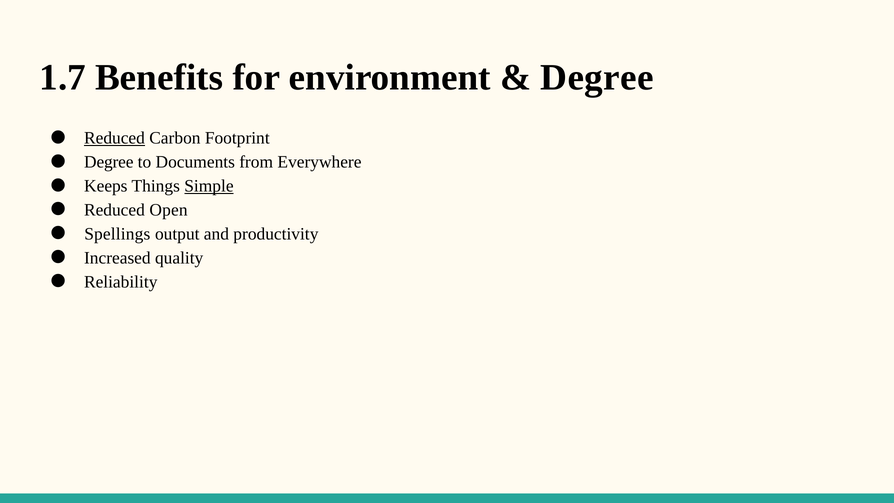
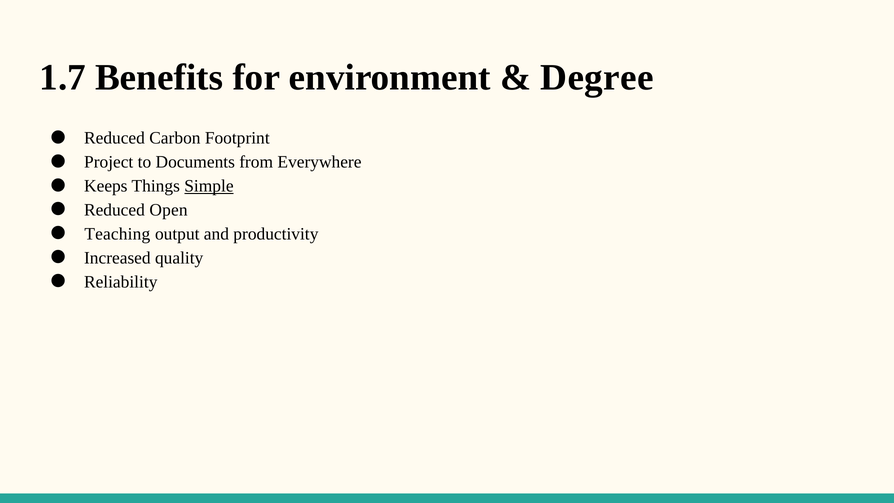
Reduced underline: present -> none (115, 138)
Degree: Degree -> Project (109, 162)
Spellings: Spellings -> Teaching (117, 234)
